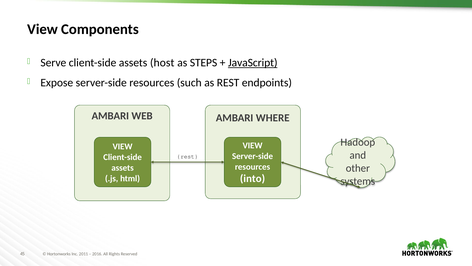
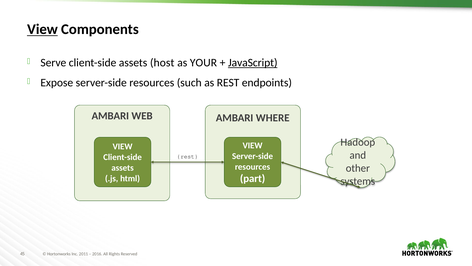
View underline: none -> present (42, 29)
STEPS: STEPS -> YOUR (203, 63)
into: into -> part (253, 178)
